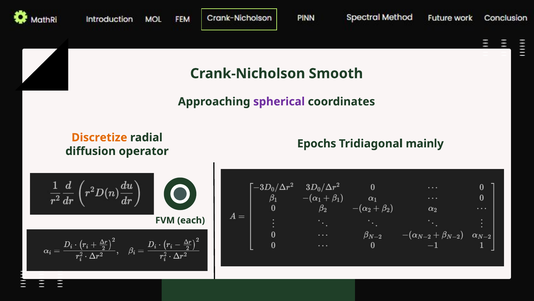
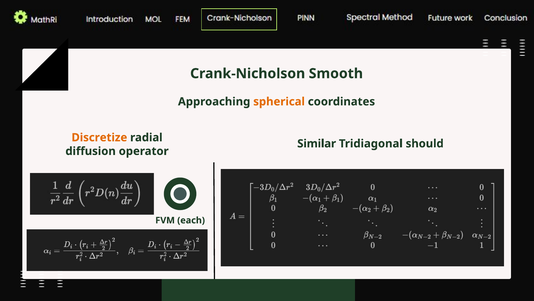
spherical colour: purple -> orange (279, 101)
Epochs: Epochs -> Similar (317, 143)
mainly: mainly -> should (425, 143)
